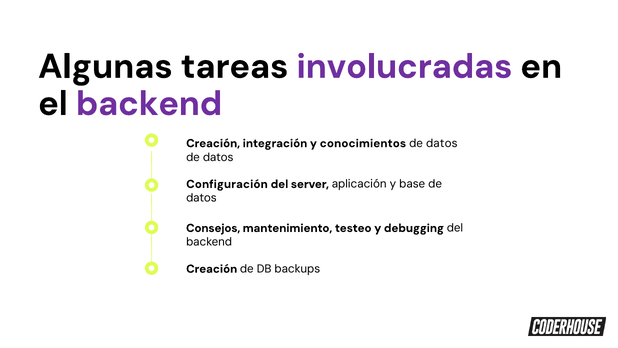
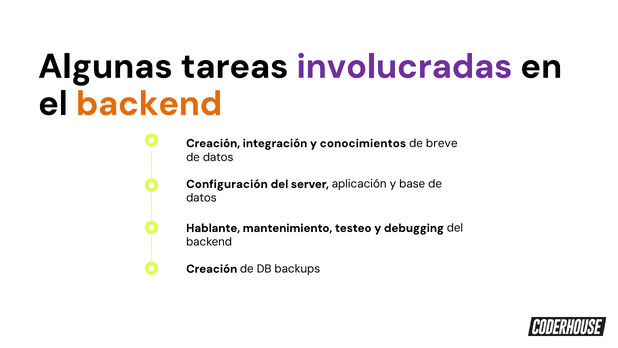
backend colour: purple -> orange (149, 103)
datos: datos -> breve (442, 143)
Consejos: Consejos -> Hablante (213, 228)
